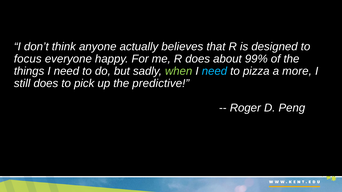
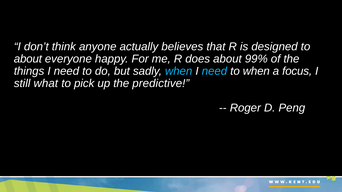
focus: focus -> about (28, 59)
when colour: light green -> light blue (179, 71)
to pizza: pizza -> when (256, 71)
a more: more -> focus (297, 71)
still does: does -> what (46, 84)
